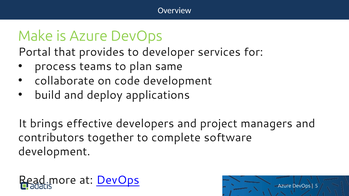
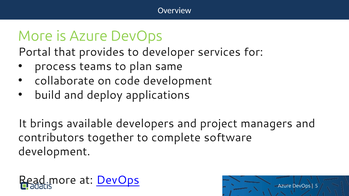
Make: Make -> More (36, 36)
effective: effective -> available (90, 124)
